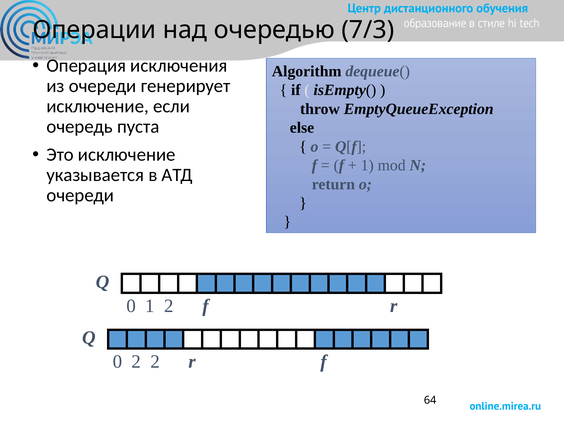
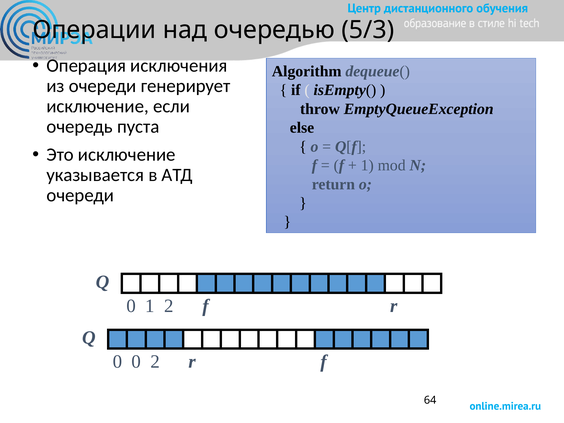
7/3: 7/3 -> 5/3 (368, 30)
0 2: 2 -> 0 (136, 362)
